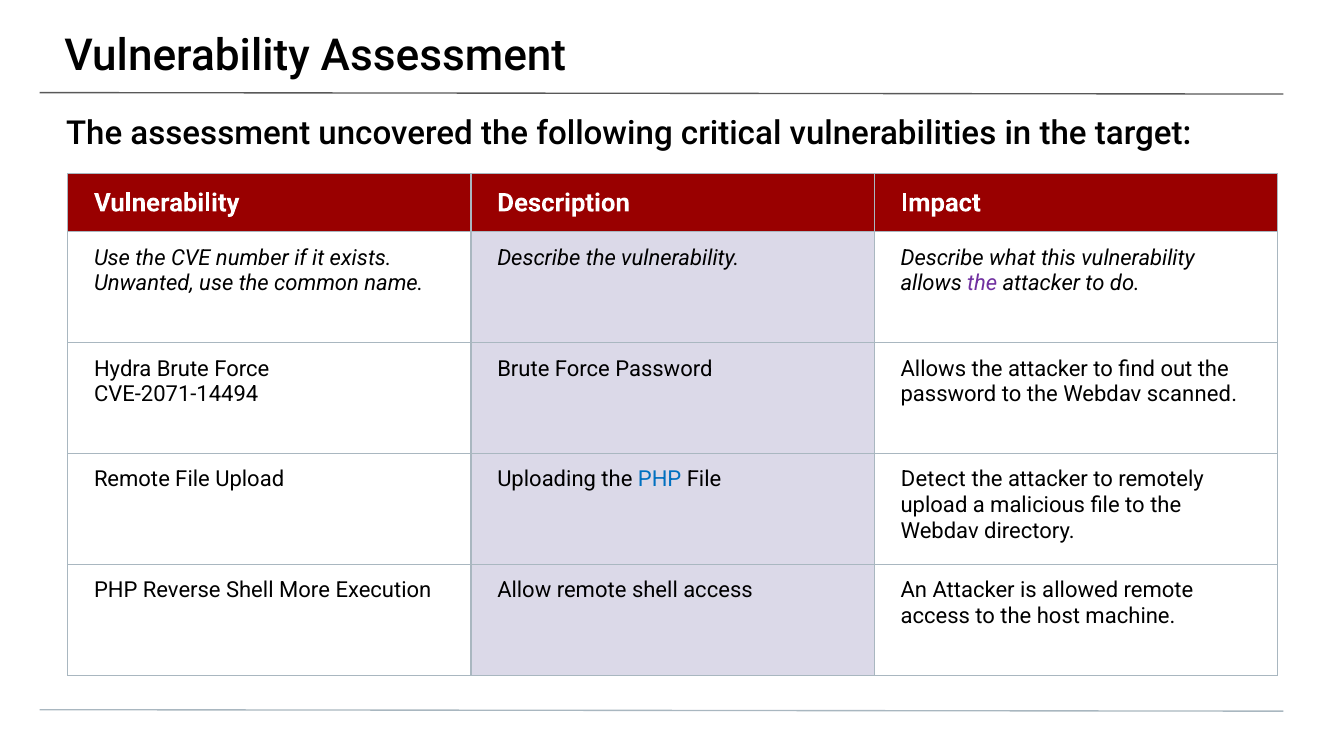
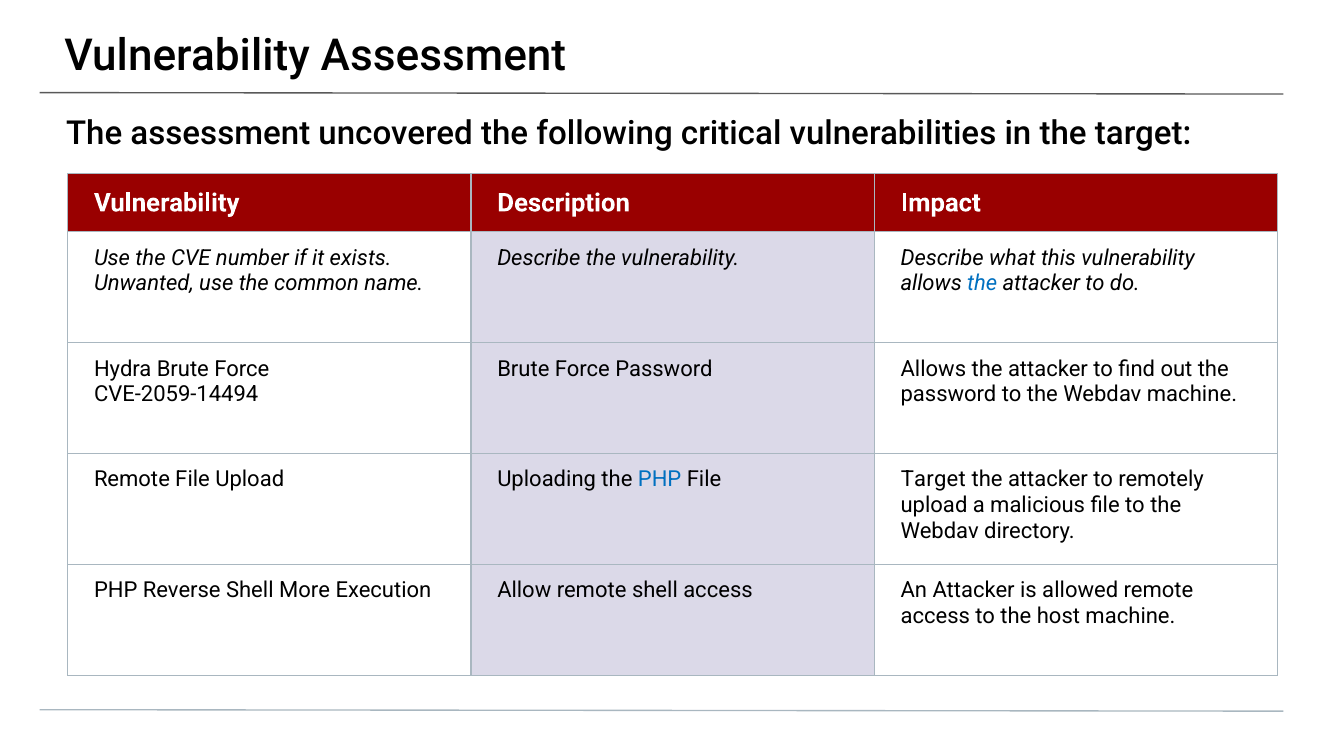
the colour: purple -> blue (982, 284)
CVE-2071-14494: CVE-2071-14494 -> CVE-2059-14494 (176, 395)
Webdav scanned: scanned -> machine (1192, 395)
File Detect: Detect -> Target (933, 480)
